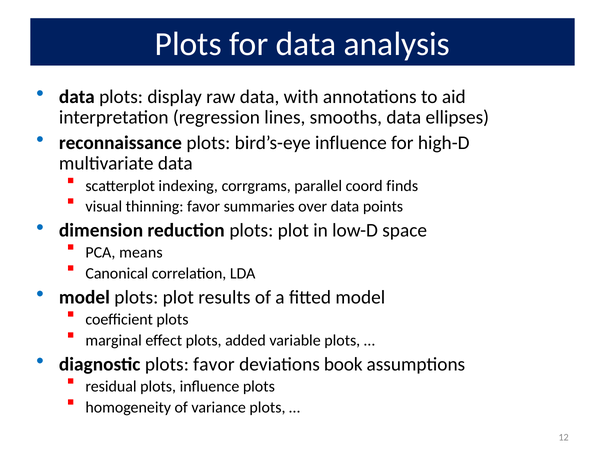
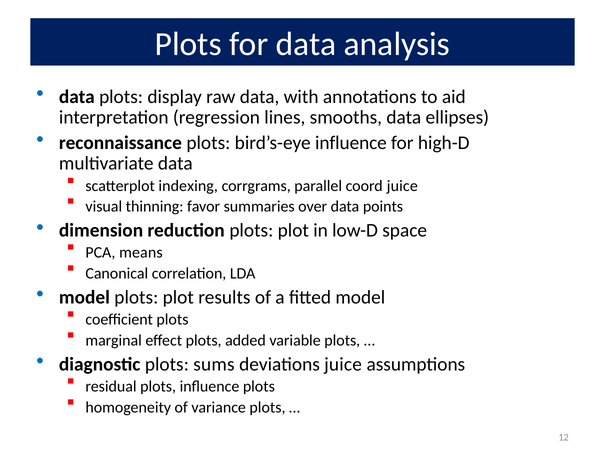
coord finds: finds -> juice (402, 186)
plots favor: favor -> sums (214, 364)
deviations book: book -> juice (343, 364)
